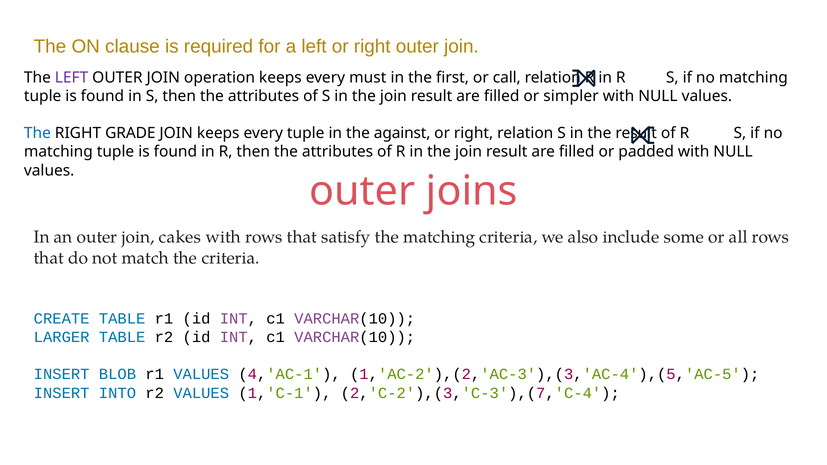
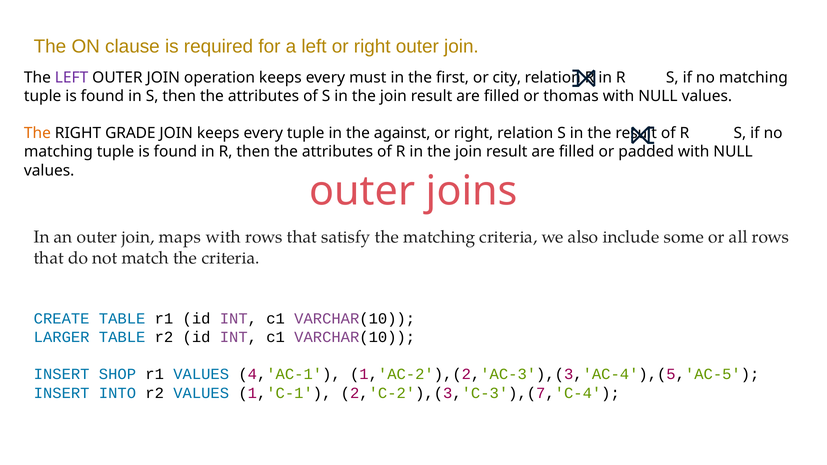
call: call -> city (507, 77)
simpler: simpler -> thomas (571, 96)
The colour: blue -> orange (37, 133)
cakes: cakes -> maps (180, 237)
BLOB: BLOB -> SHOP (117, 374)
